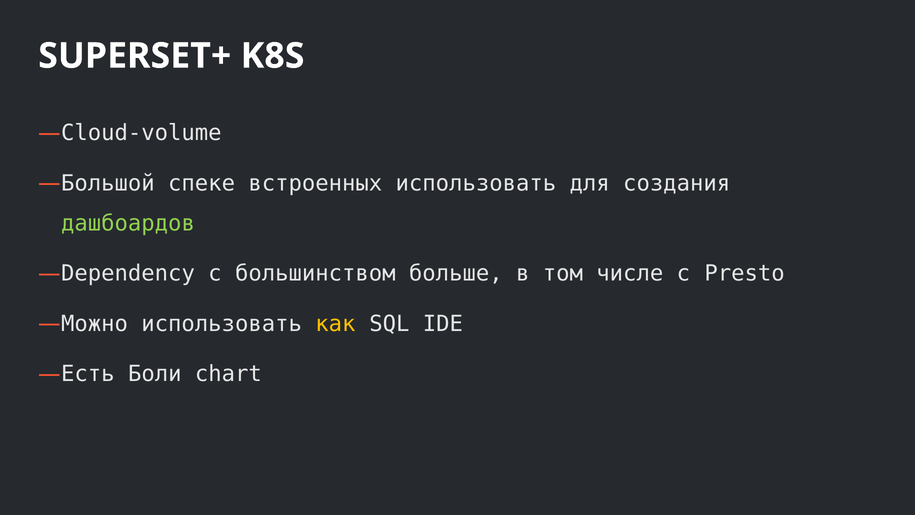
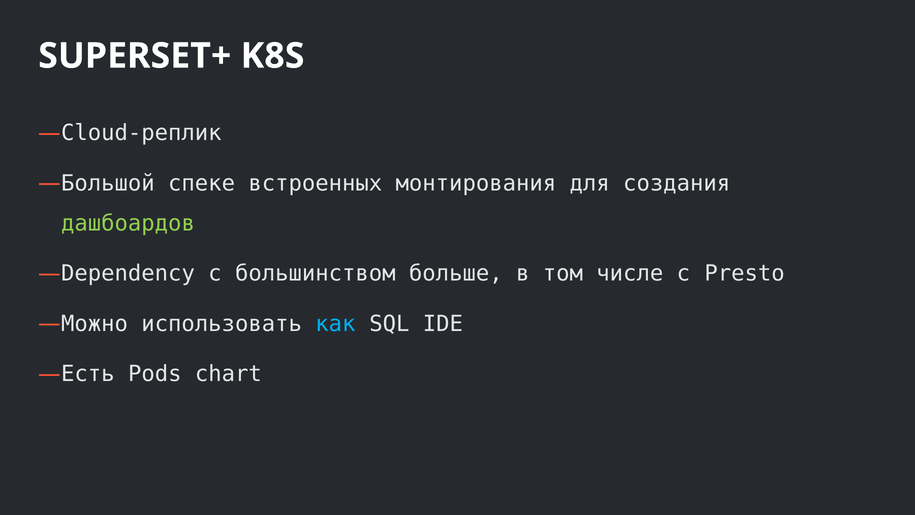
Cloud-volume: Cloud-volume -> Cloud-реплик (141, 133)
встроенных использовать: использовать -> монтирования (476, 183)
как colour: yellow -> light blue (335, 324)
Боли: Боли -> Pods (155, 374)
